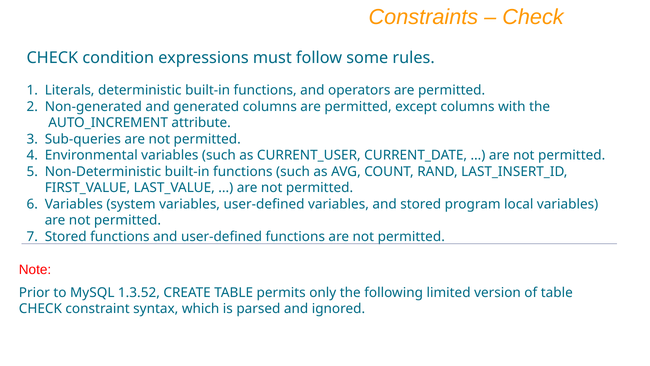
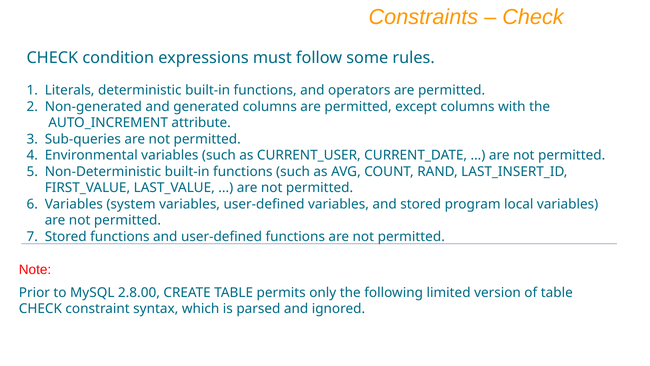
1.3.52: 1.3.52 -> 2.8.00 (139, 292)
